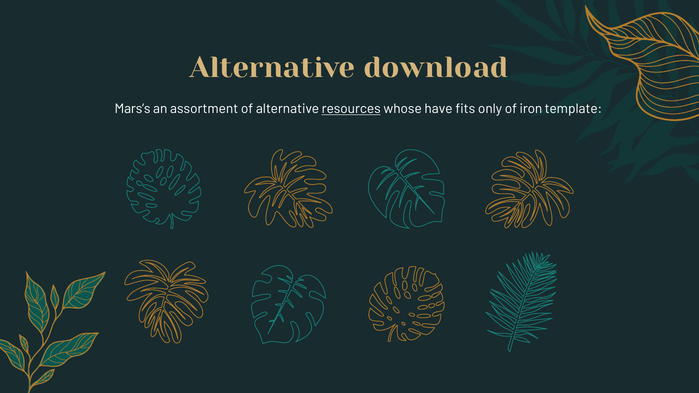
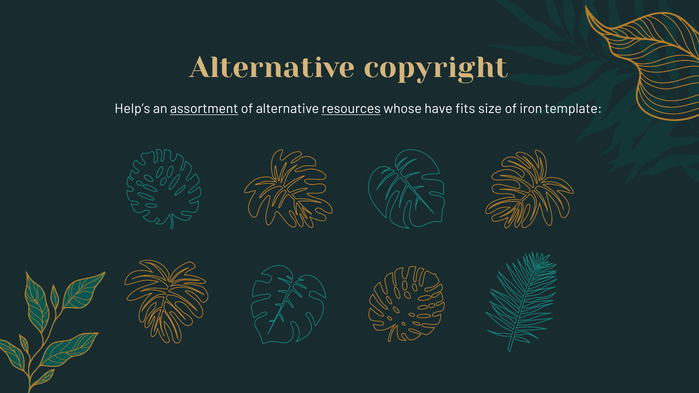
download: download -> copyright (436, 68)
Mars’s: Mars’s -> Help’s (132, 109)
assortment underline: none -> present (204, 109)
only: only -> size (490, 109)
